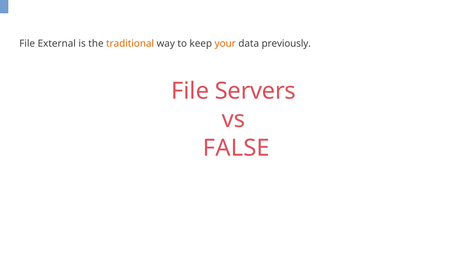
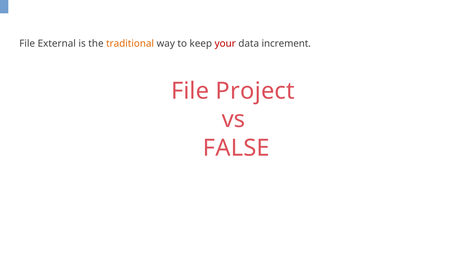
your colour: orange -> red (225, 44)
previously: previously -> increment (286, 44)
Servers: Servers -> Project (255, 91)
